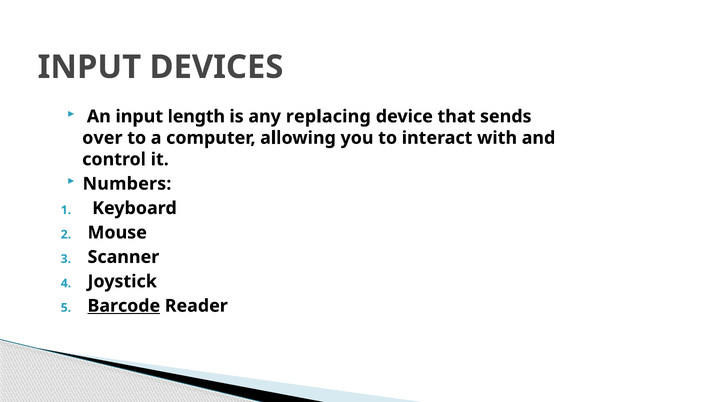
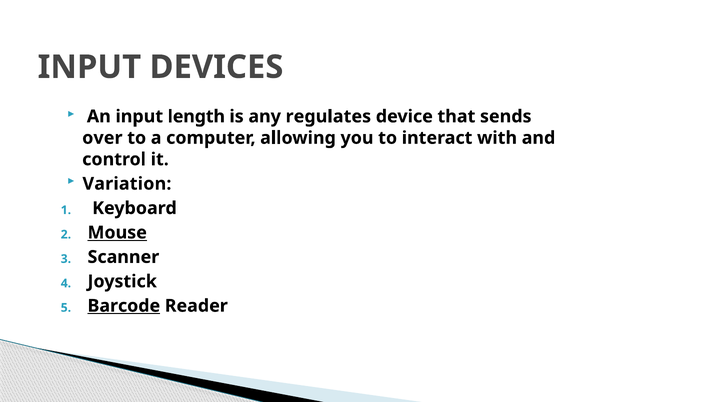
replacing: replacing -> regulates (328, 117)
Numbers: Numbers -> Variation (127, 184)
Mouse underline: none -> present (117, 233)
